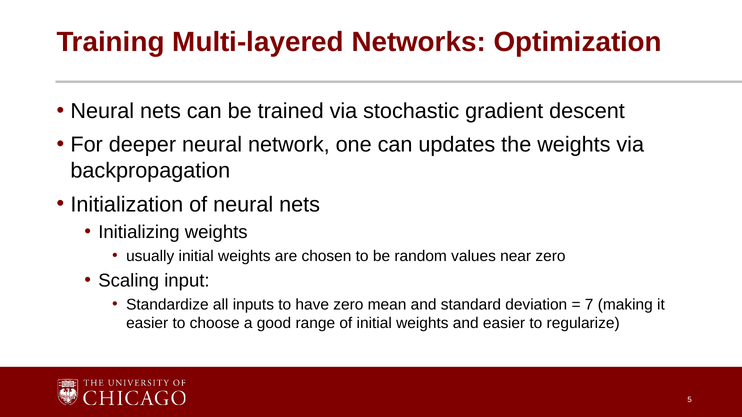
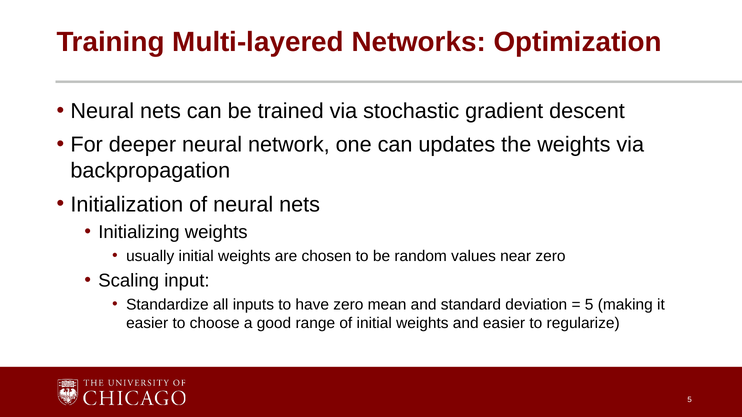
7: 7 -> 5 (589, 305)
